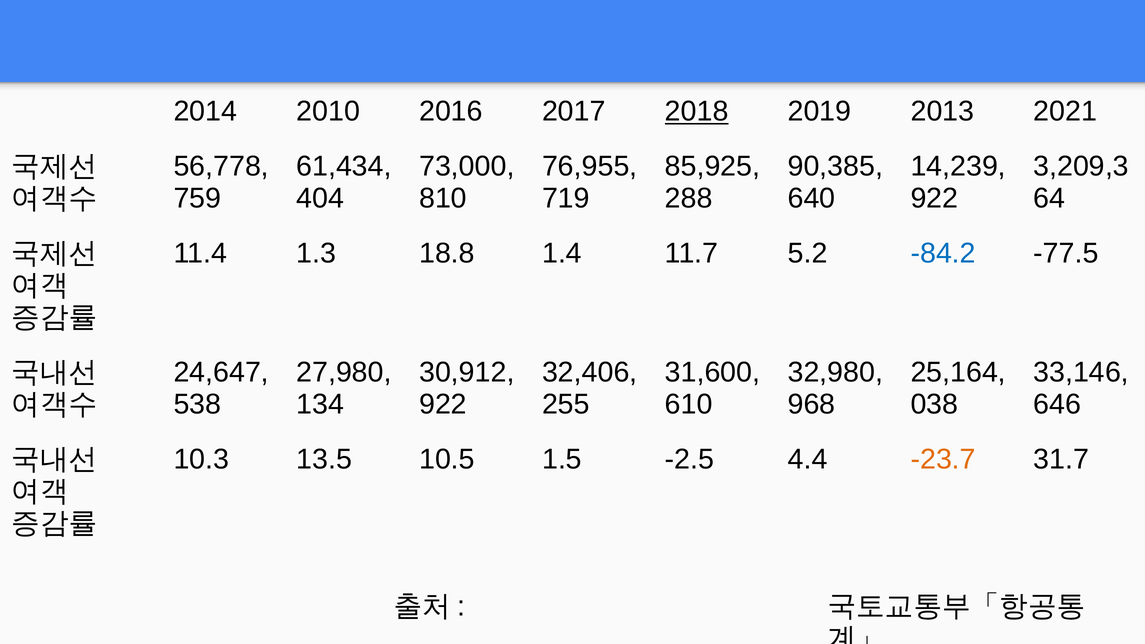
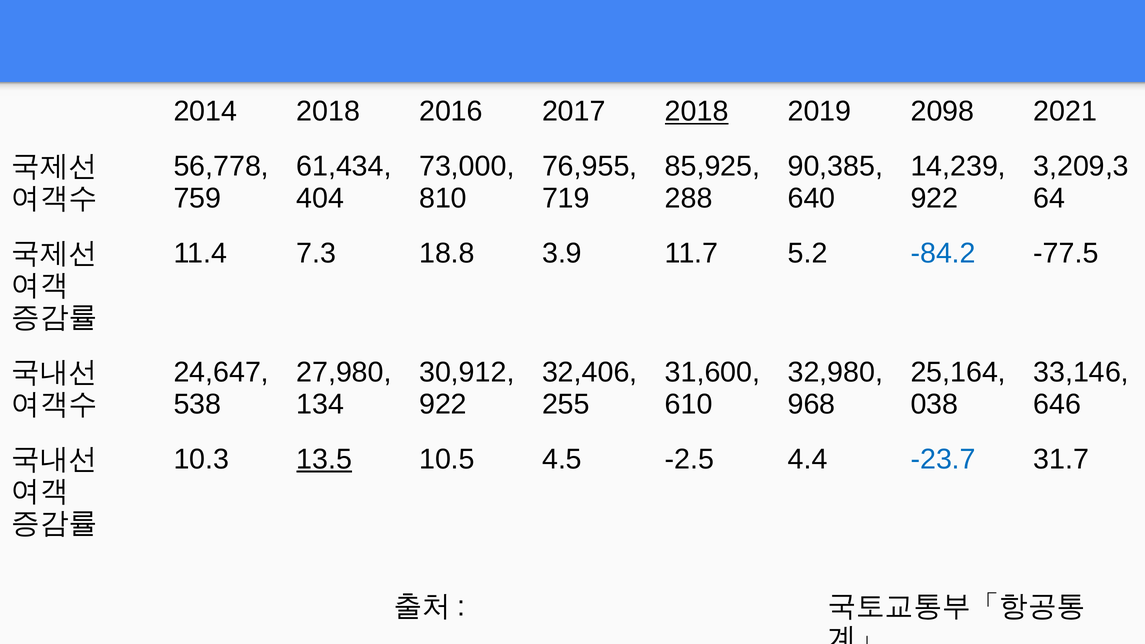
2014 2010: 2010 -> 2018 (328, 111)
2013: 2013 -> 2098 (942, 111)
1.3: 1.3 -> 7.3 (316, 253)
1.4: 1.4 -> 3.9 (562, 253)
13.5 underline: none -> present (324, 459)
1.5: 1.5 -> 4.5 (562, 459)
-23.7 colour: orange -> blue (943, 459)
